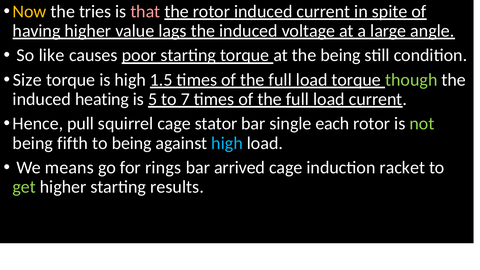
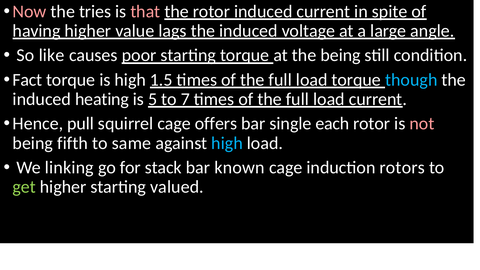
Now colour: yellow -> pink (30, 11)
Size: Size -> Fact (27, 80)
though colour: light green -> light blue (411, 80)
stator: stator -> offers (216, 124)
not colour: light green -> pink (422, 124)
to being: being -> same (131, 143)
means: means -> linking (69, 168)
rings: rings -> stack (163, 168)
arrived: arrived -> known (239, 168)
racket: racket -> rotors (402, 168)
results: results -> valued (177, 187)
